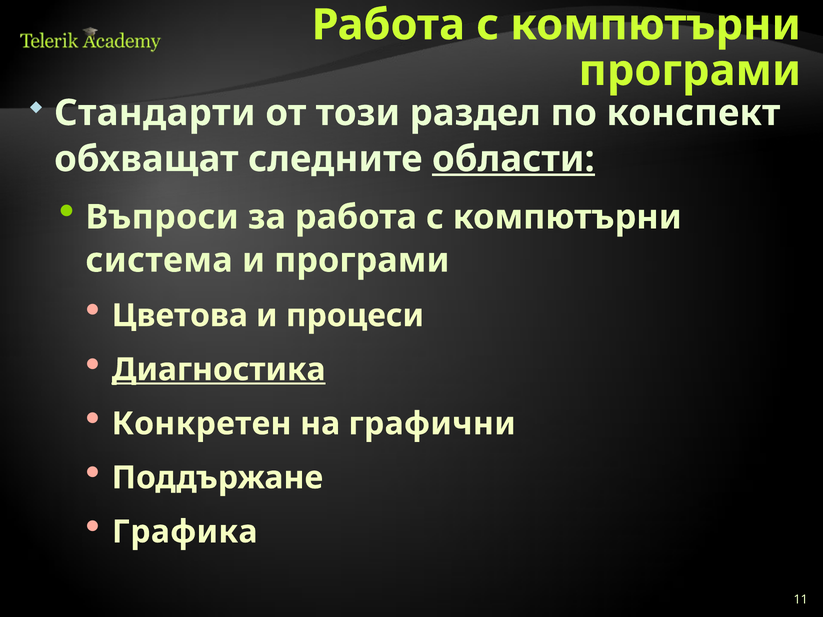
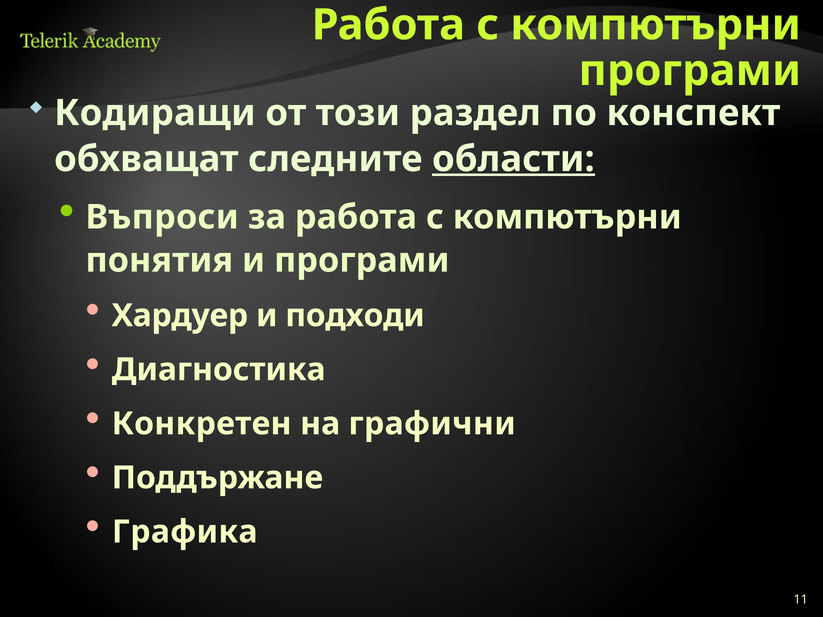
Стандарти: Стандарти -> Кодиращи (155, 113)
система: система -> понятия (159, 260)
Цветова: Цветова -> Хардуер (180, 316)
процеси: процеси -> подходи (355, 316)
Диагностика underline: present -> none (219, 370)
